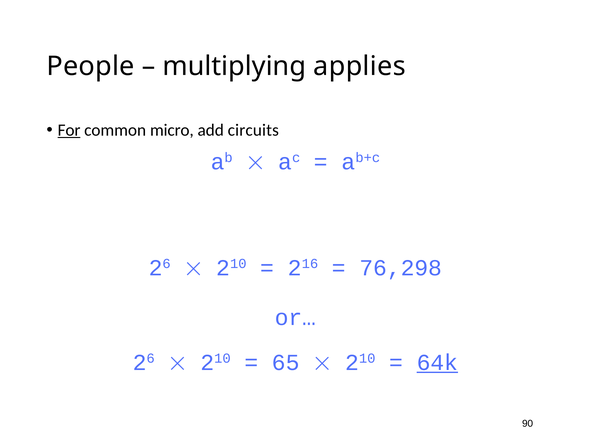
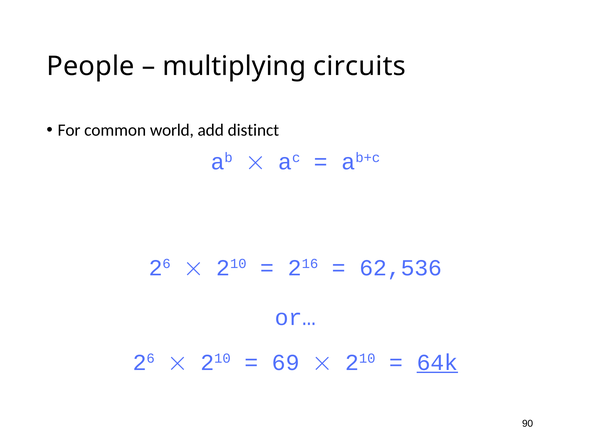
applies: applies -> circuits (359, 66)
For underline: present -> none (69, 130)
micro: micro -> world (172, 130)
circuits: circuits -> distinct (253, 130)
76,298: 76,298 -> 62,536 (401, 268)
65: 65 -> 69 (286, 363)
